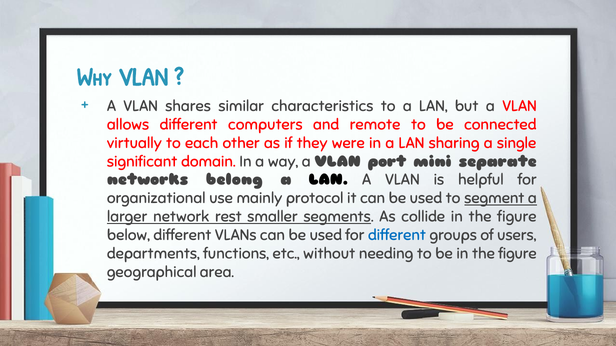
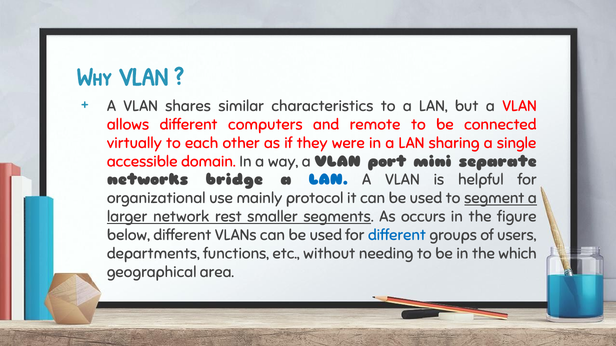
significant: significant -> accessible (142, 162)
belong: belong -> bridge (234, 180)
LAN colour: black -> blue (328, 180)
collide: collide -> occurs (423, 217)
be in the figure: figure -> which (518, 254)
